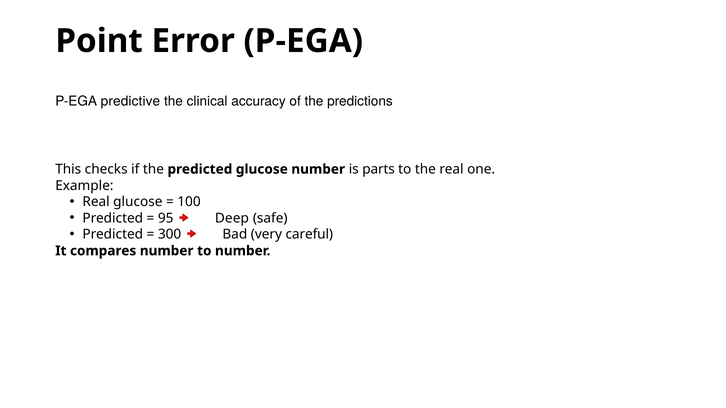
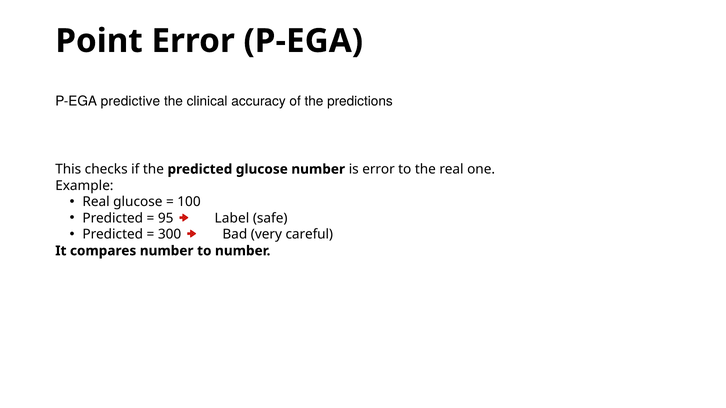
is parts: parts -> error (379, 169)
Deep: Deep -> Label (232, 218)
